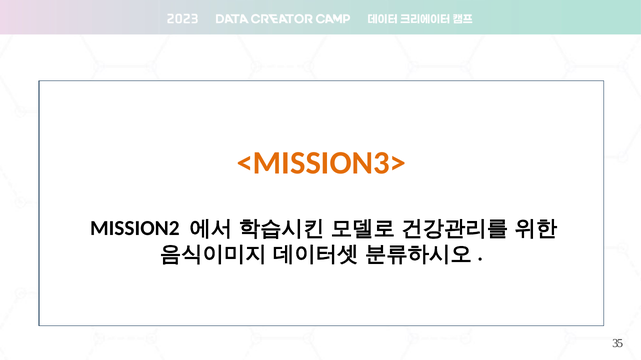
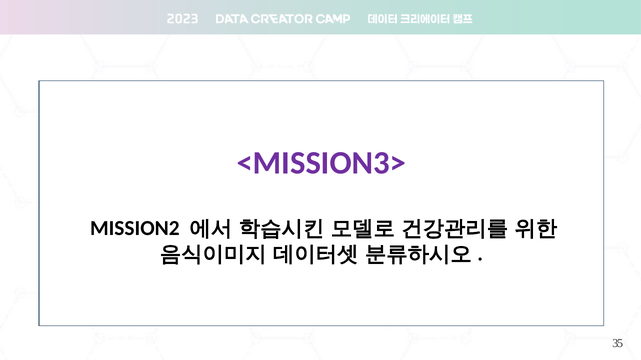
<MISSION3> colour: orange -> purple (321, 163)
